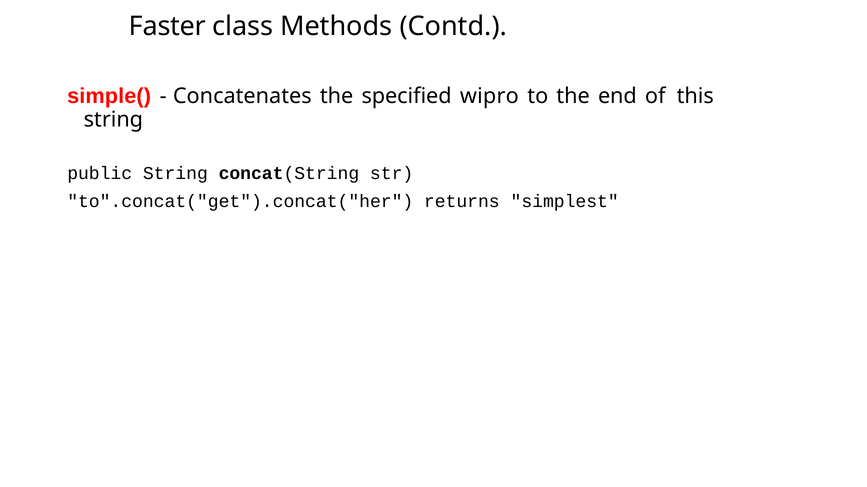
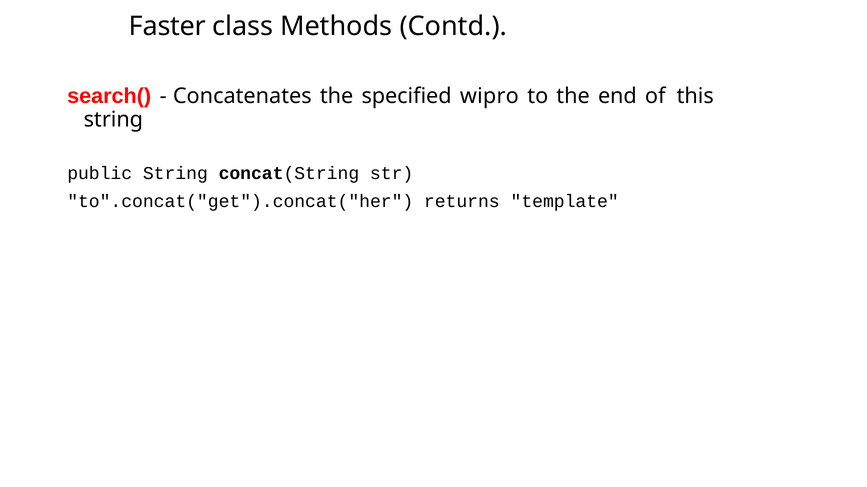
simple(: simple( -> search( (109, 96)
simplest: simplest -> template (565, 202)
